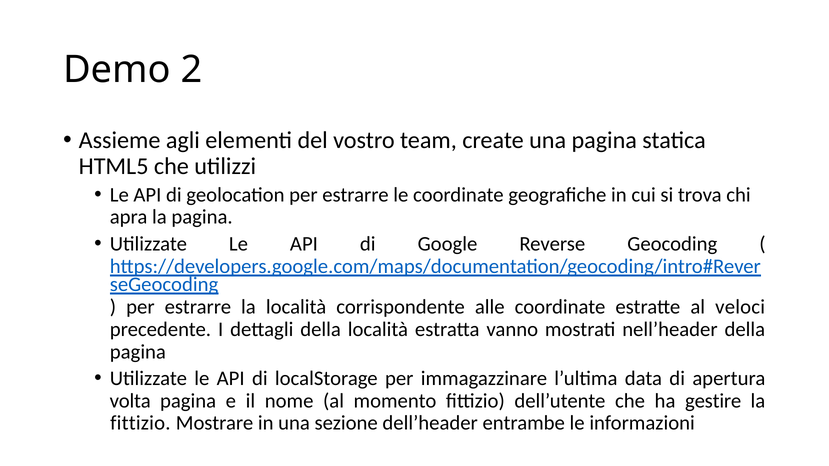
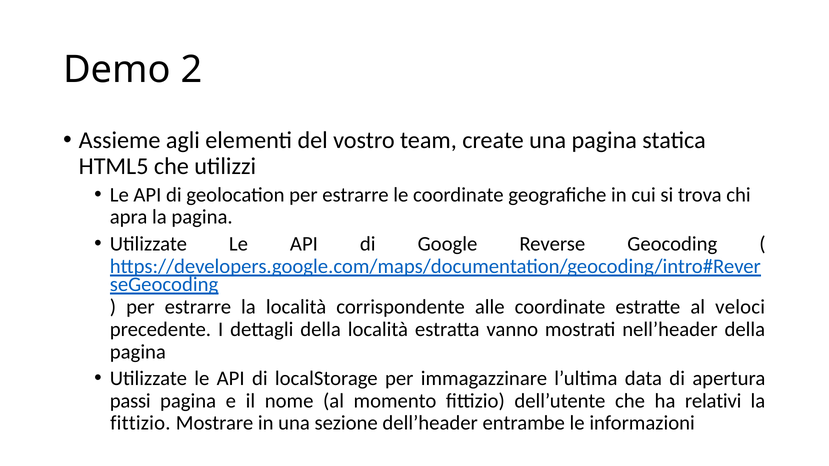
volta: volta -> passi (130, 401)
gestire: gestire -> relativi (713, 401)
